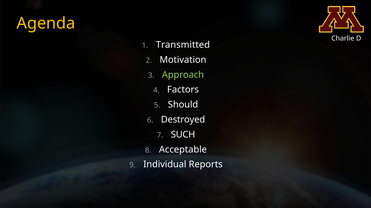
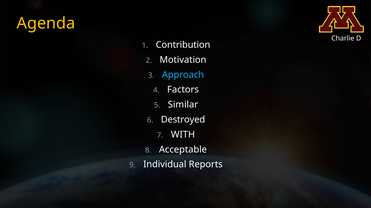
Transmitted: Transmitted -> Contribution (183, 45)
Approach colour: light green -> light blue (183, 75)
Should: Should -> Similar (183, 105)
SUCH: SUCH -> WITH (183, 135)
